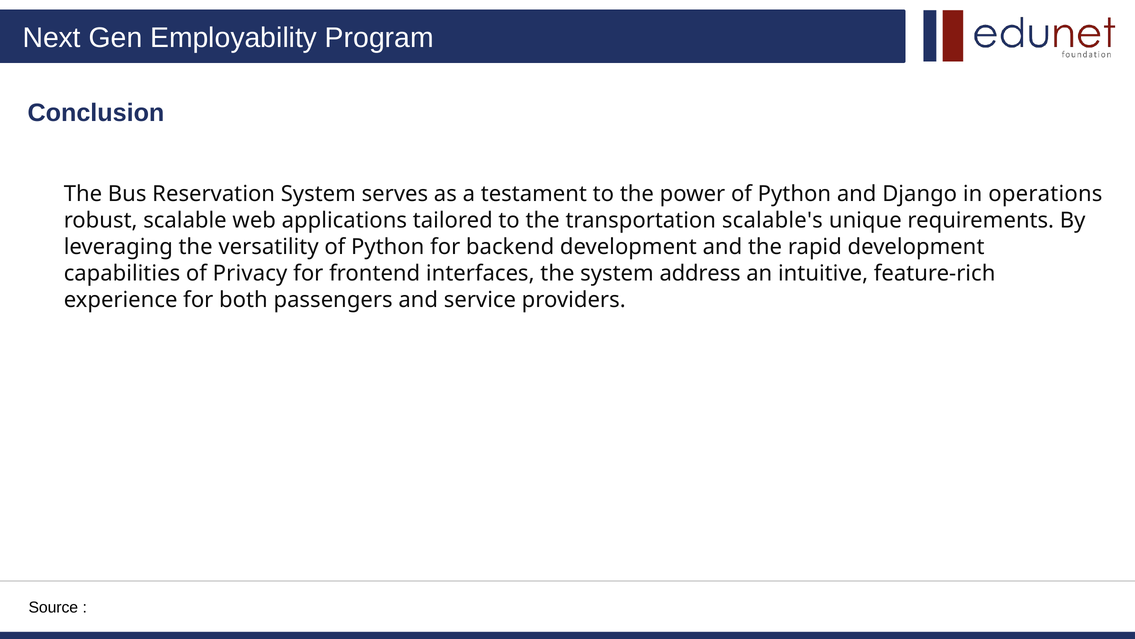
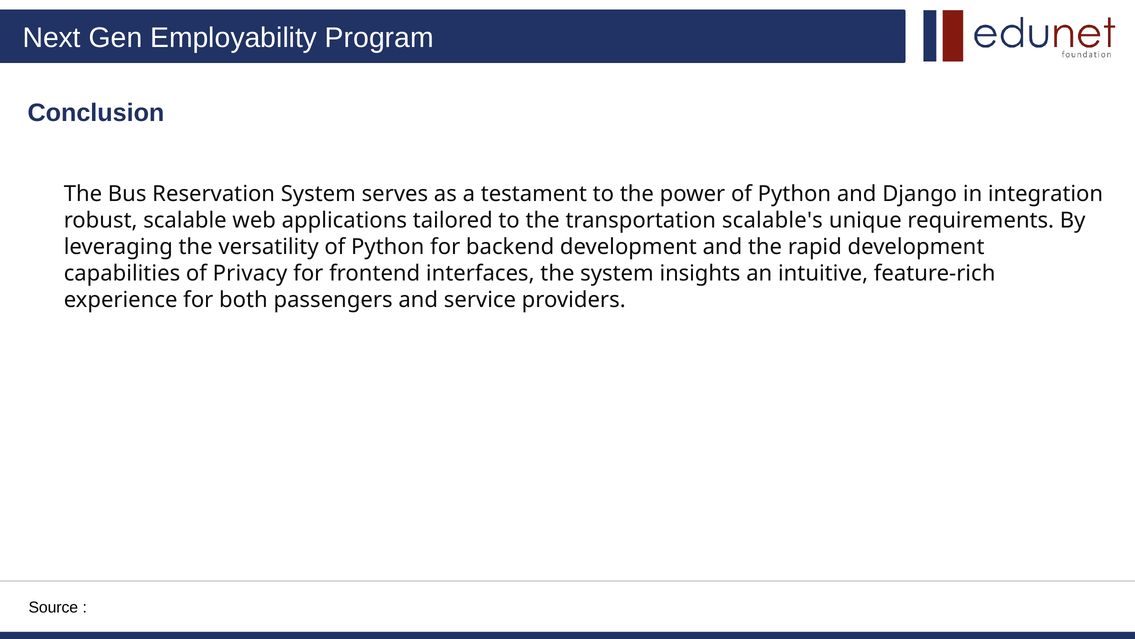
operations: operations -> integration (1046, 194)
address: address -> insights (700, 273)
